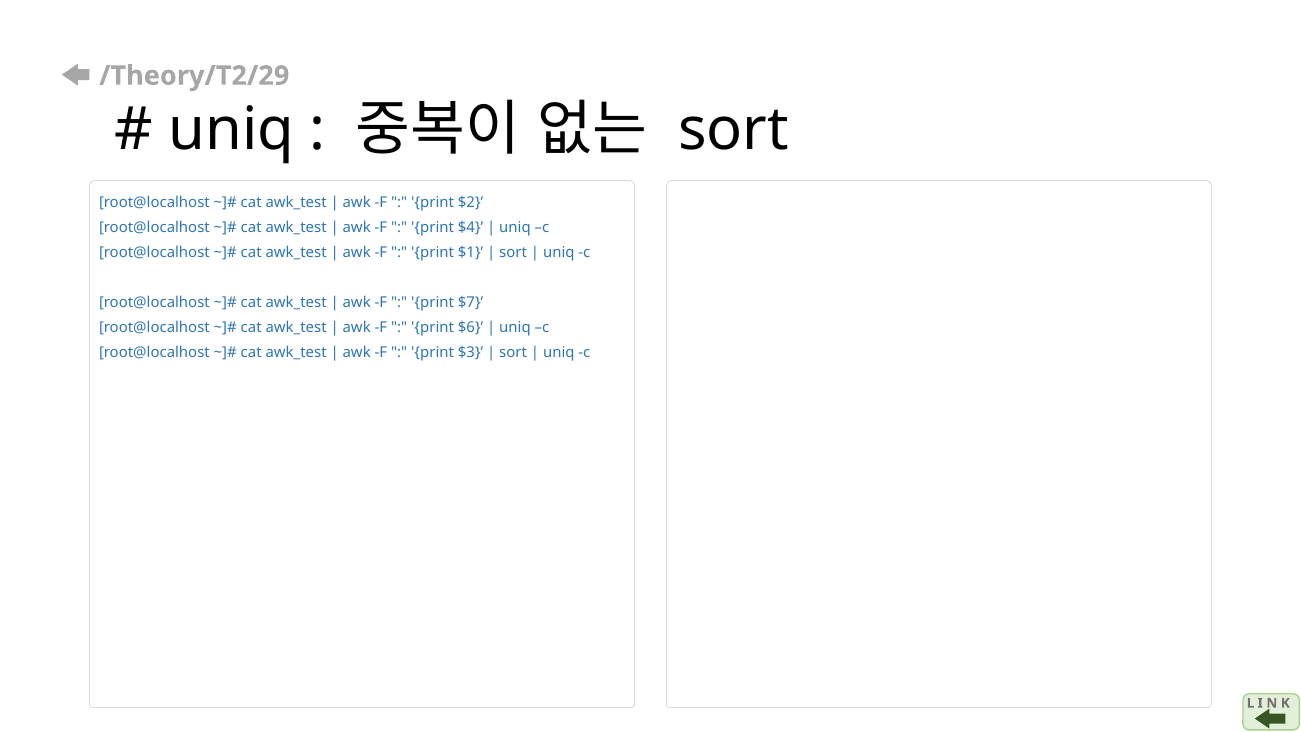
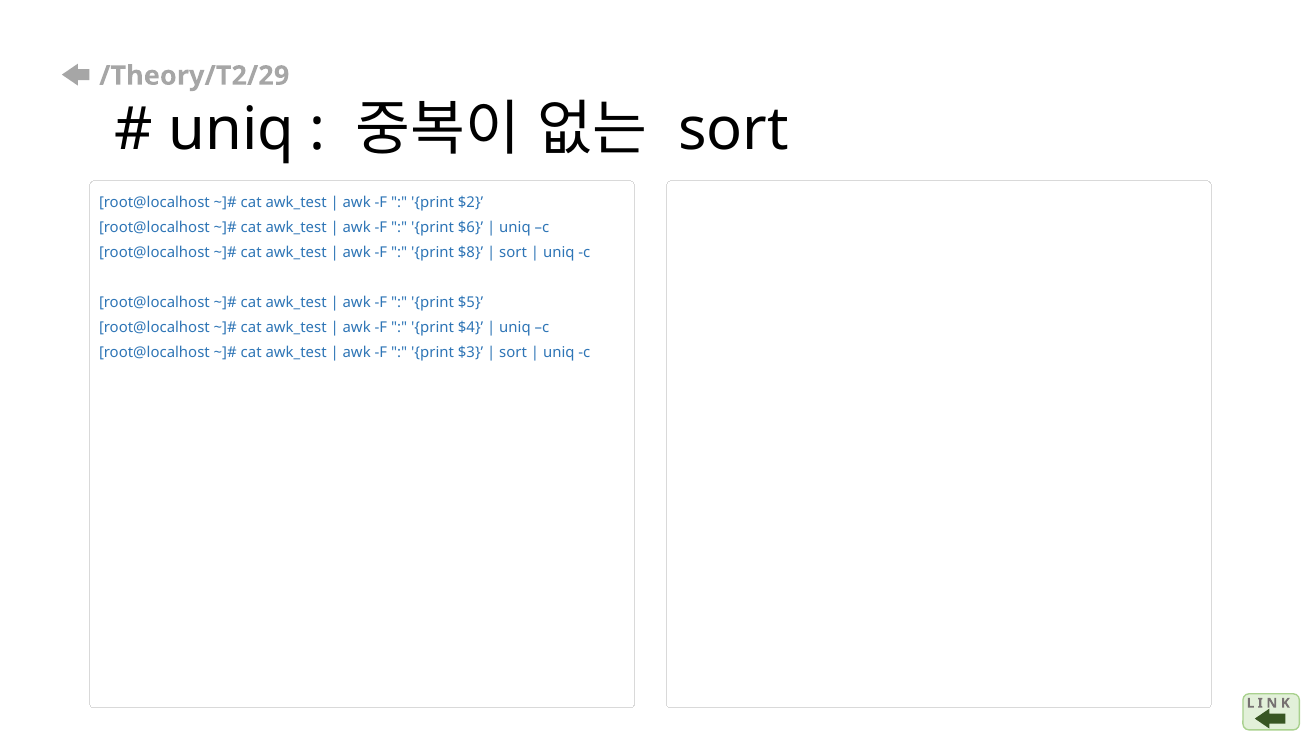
$4: $4 -> $6 (471, 227)
$1: $1 -> $8 (471, 252)
$7: $7 -> $5 (471, 302)
$6: $6 -> $4 (471, 328)
